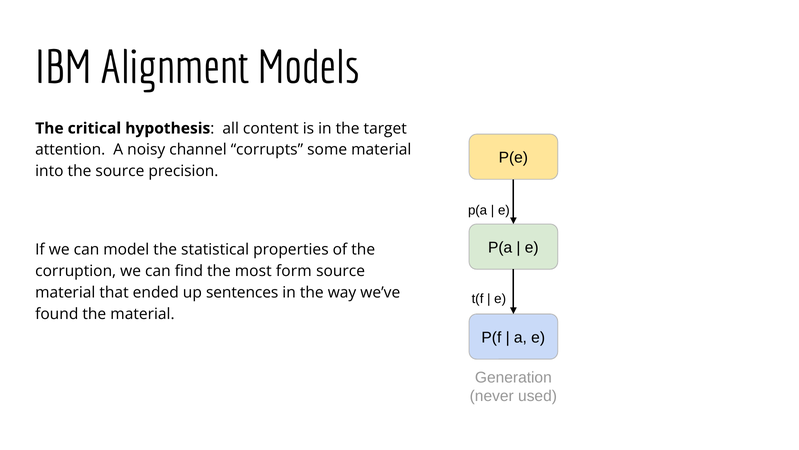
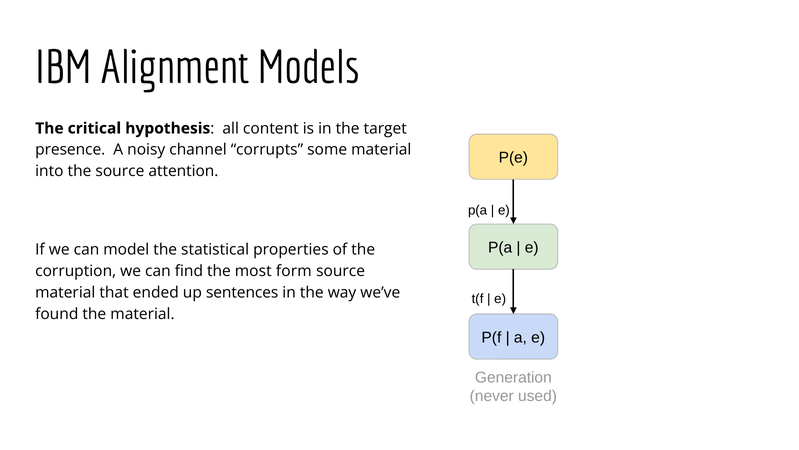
attention: attention -> presence (70, 150)
precision: precision -> attention (183, 171)
